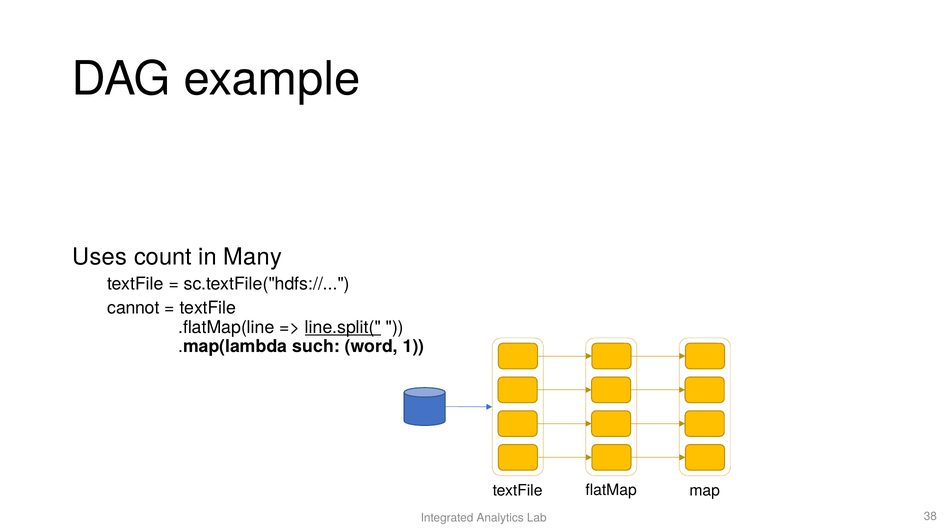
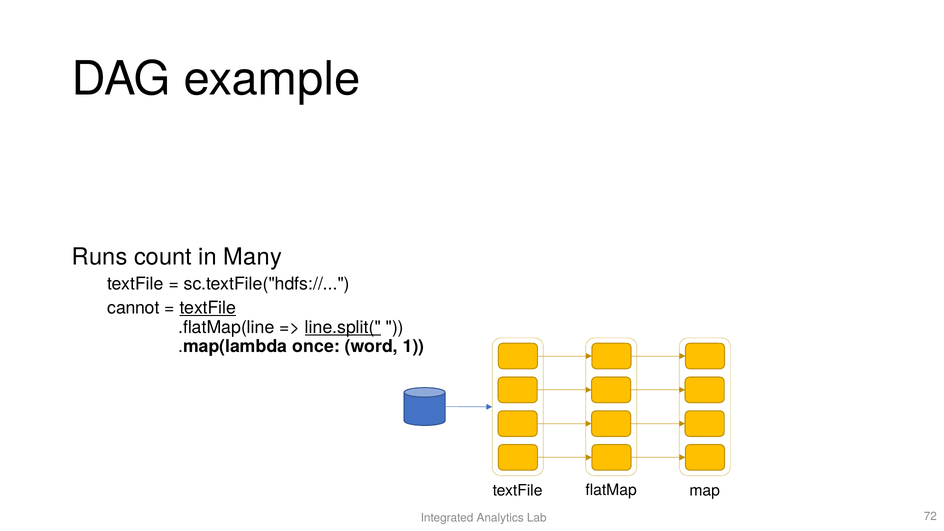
Uses: Uses -> Runs (100, 257)
textFile underline: none -> present (208, 308)
such: such -> once (316, 346)
38: 38 -> 72 (930, 516)
